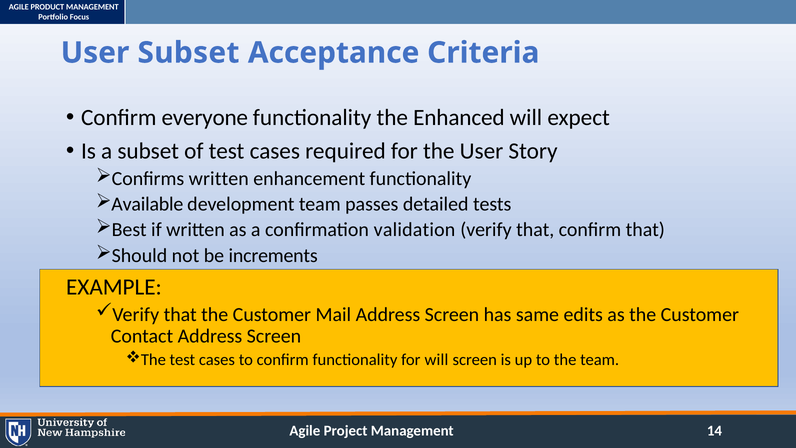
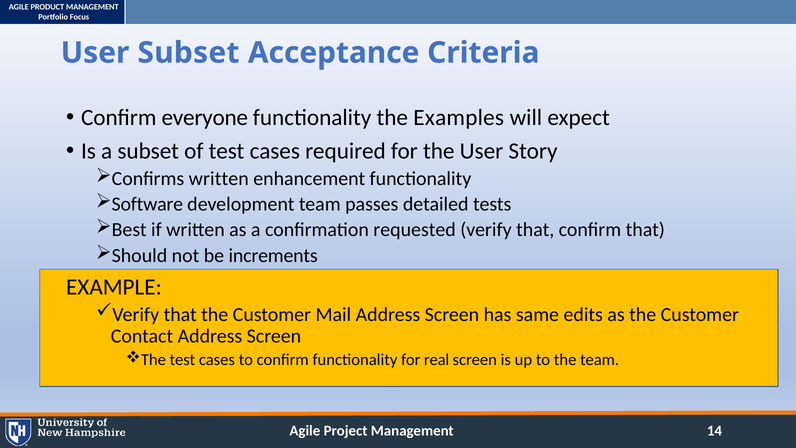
Enhanced: Enhanced -> Examples (459, 118)
Available: Available -> Software (147, 204)
validation: validation -> requested (415, 230)
for will: will -> real (437, 360)
